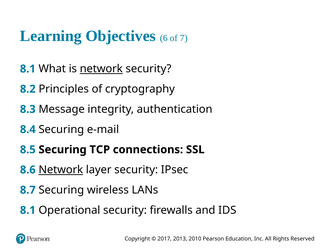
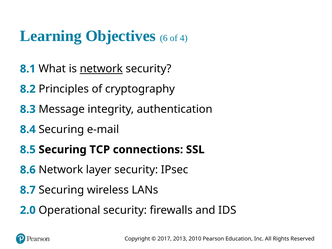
7: 7 -> 4 (184, 38)
Network underline: present -> none (61, 170)
8.1: 8.1 -> 2.0 (28, 210)
